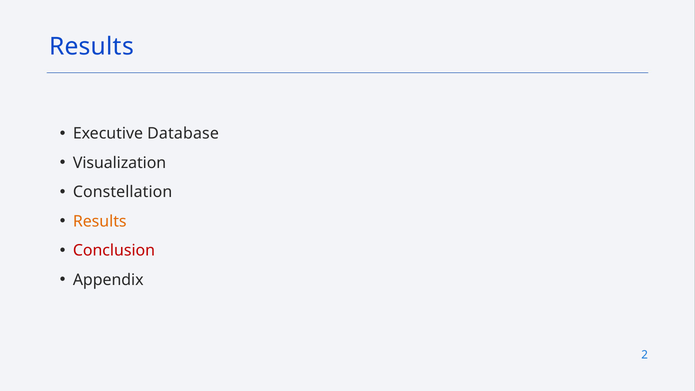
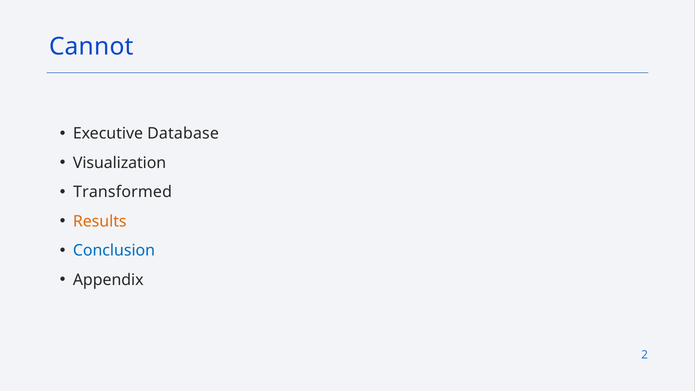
Results: Results -> Cannot (91, 46)
Constellation: Constellation -> Transformed (123, 192)
Conclusion colour: red -> blue (114, 251)
